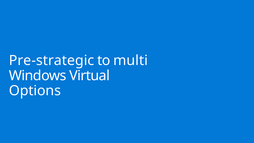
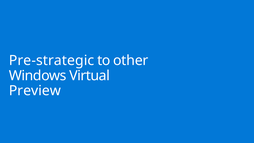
multi: multi -> other (131, 60)
Options: Options -> Preview (35, 91)
